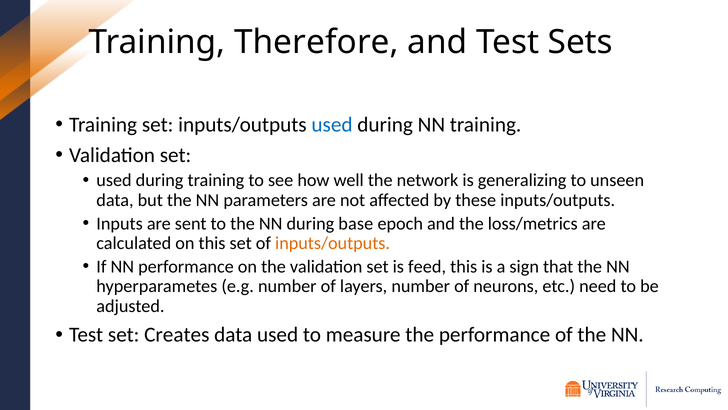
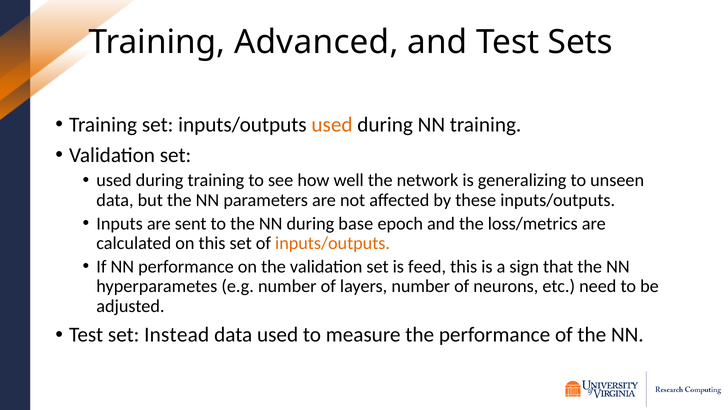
Therefore: Therefore -> Advanced (316, 42)
used colour: blue -> orange (332, 125)
Creates: Creates -> Instead (177, 334)
